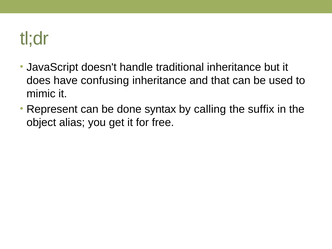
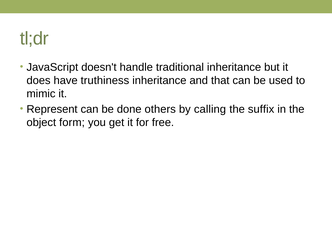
confusing: confusing -> truthiness (105, 80)
syntax: syntax -> others (160, 109)
alias: alias -> form (72, 123)
